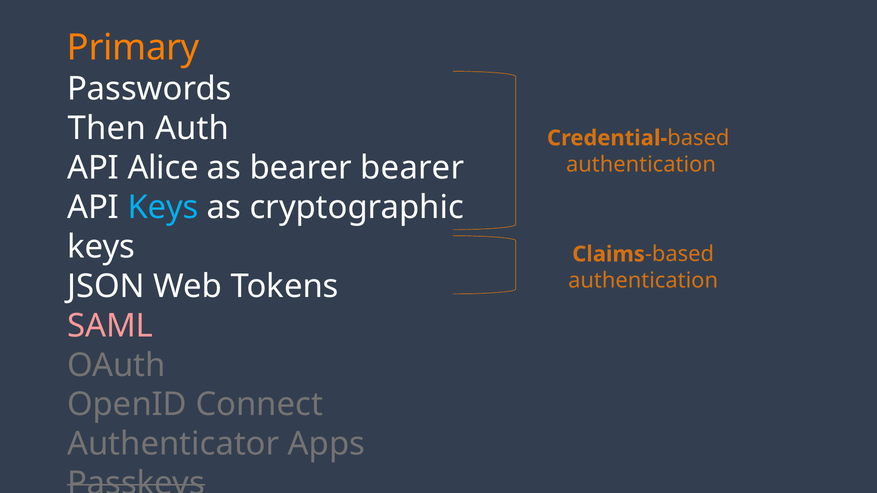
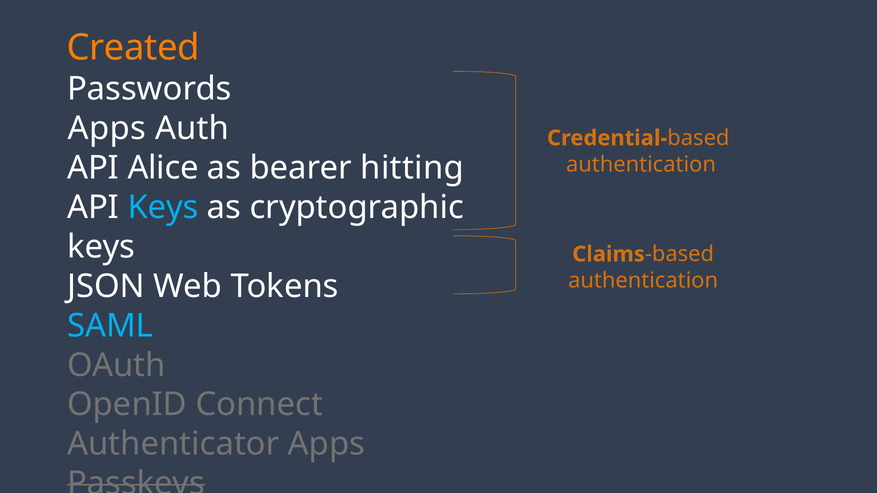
Primary: Primary -> Created (133, 48)
Then: Then -> Apps (107, 129)
bearer bearer: bearer -> hitting (412, 168)
SAML colour: pink -> light blue (110, 326)
